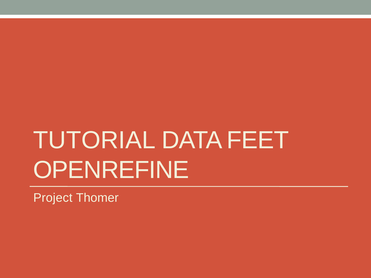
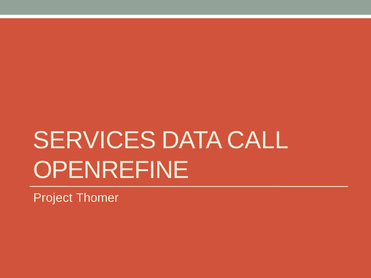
TUTORIAL: TUTORIAL -> SERVICES (95, 140)
FEET: FEET -> CALL (258, 140)
